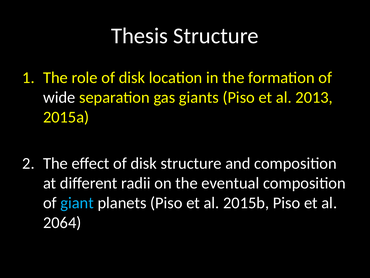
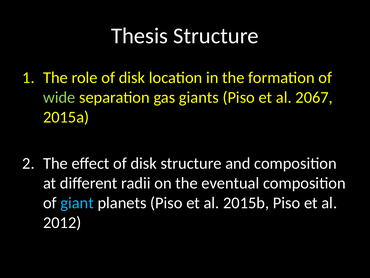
wide colour: white -> light green (59, 97)
2013: 2013 -> 2067 (314, 97)
2064: 2064 -> 2012 (62, 222)
